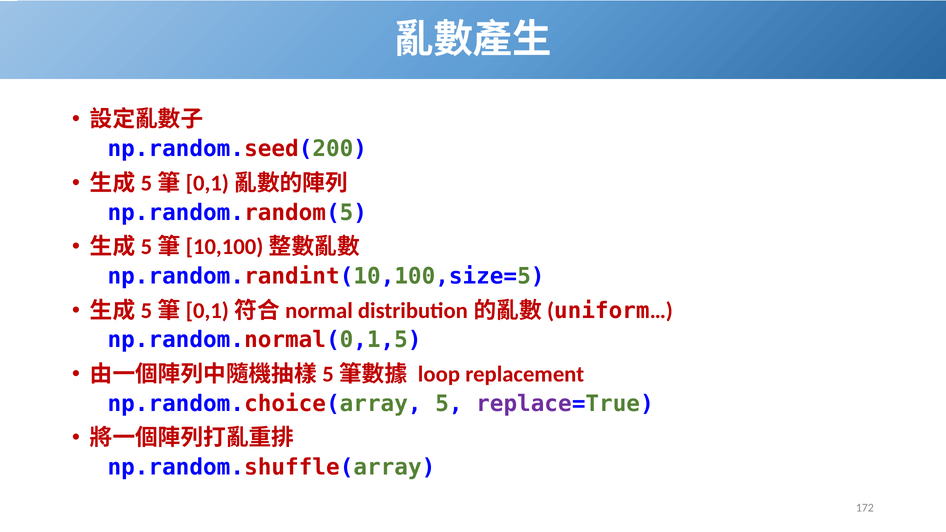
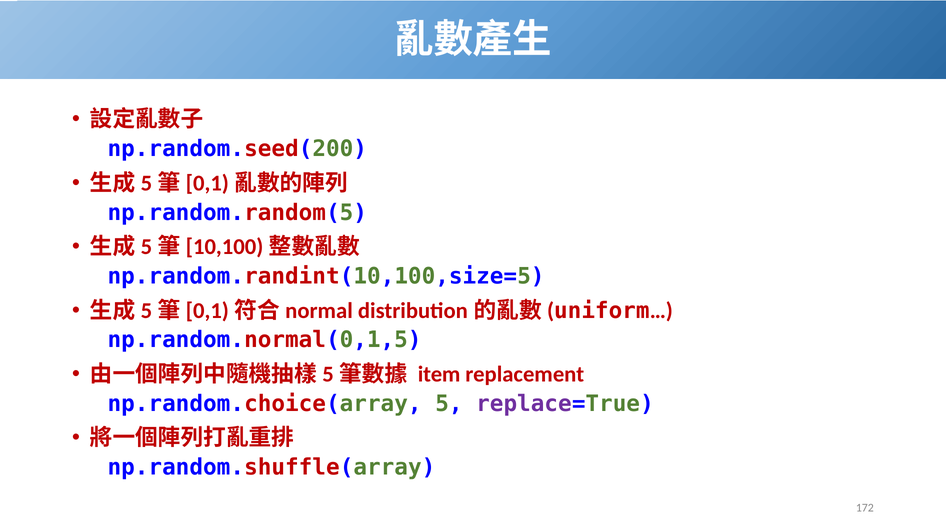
loop: loop -> item (439, 374)
